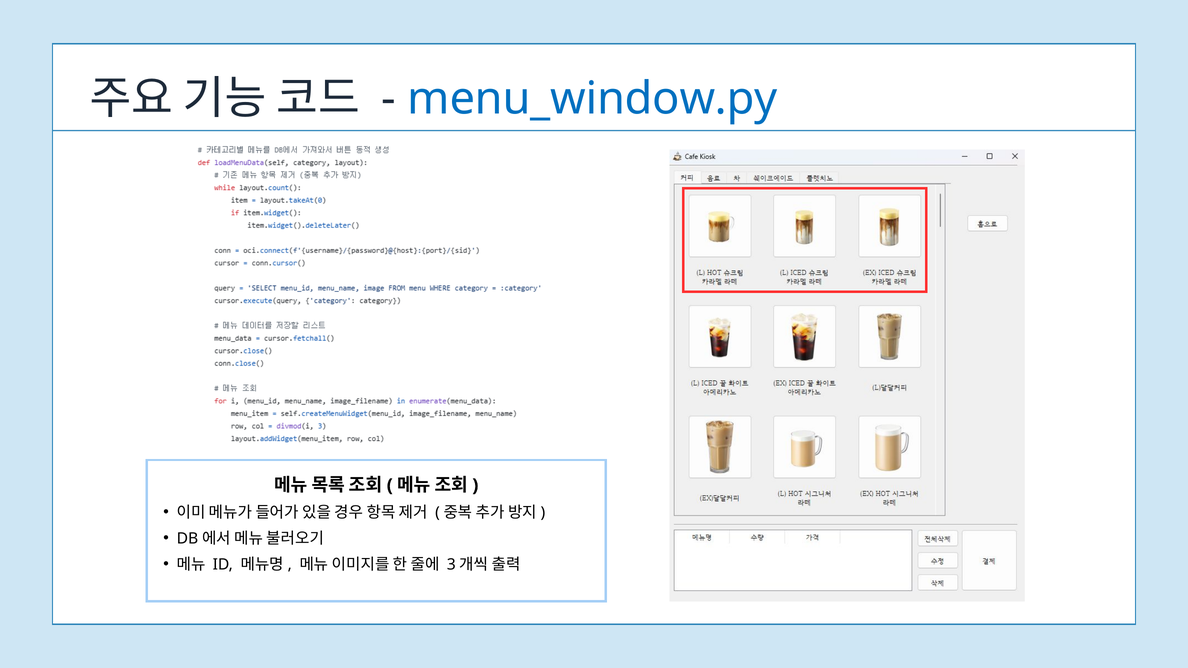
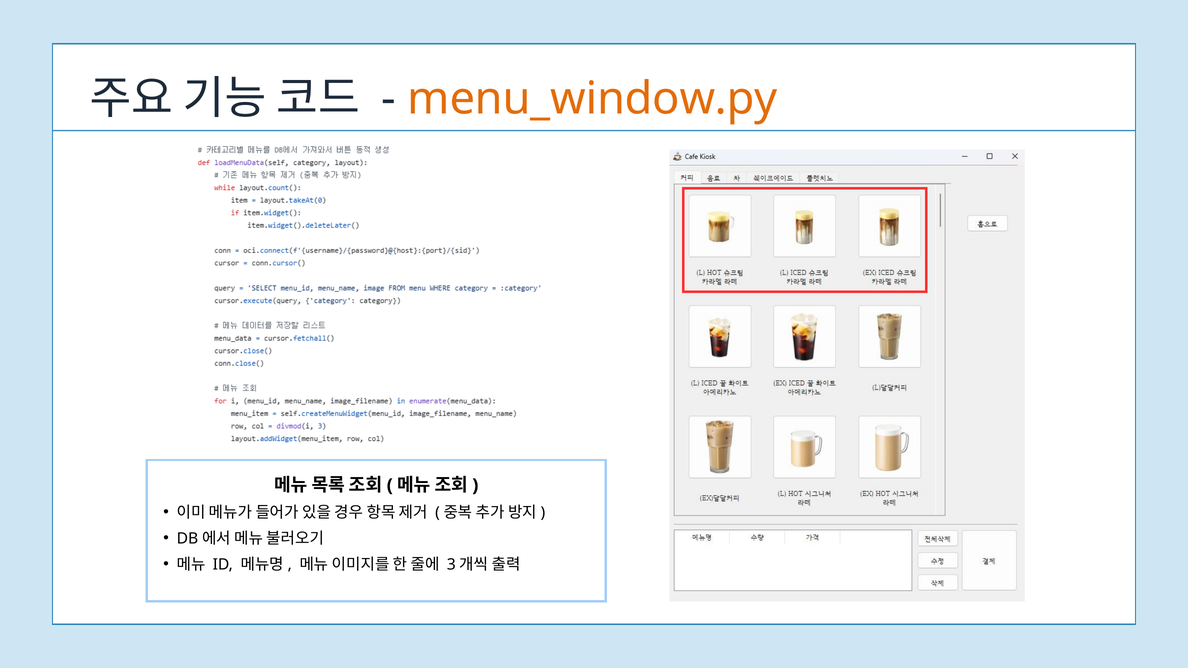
menu_window.py colour: blue -> orange (592, 99)
